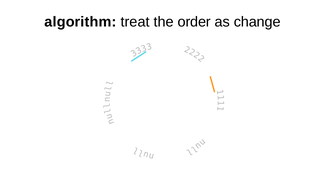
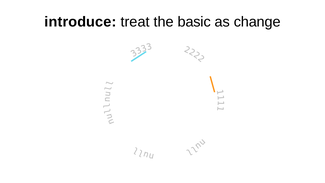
algorithm: algorithm -> introduce (80, 22)
order: order -> basic (194, 22)
